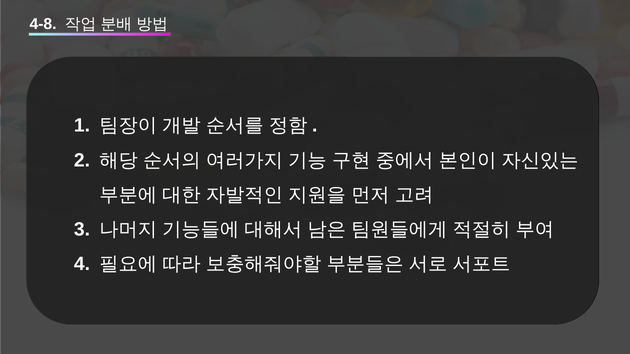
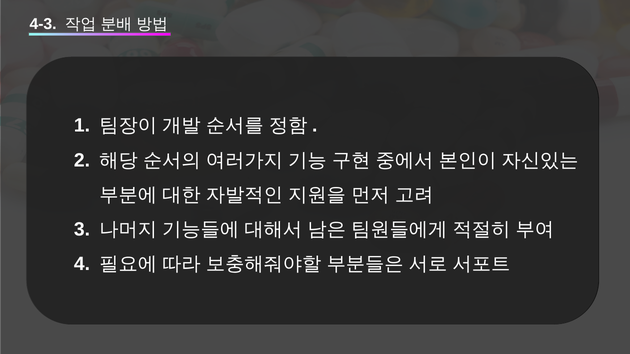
4-8: 4-8 -> 4-3 (43, 24)
